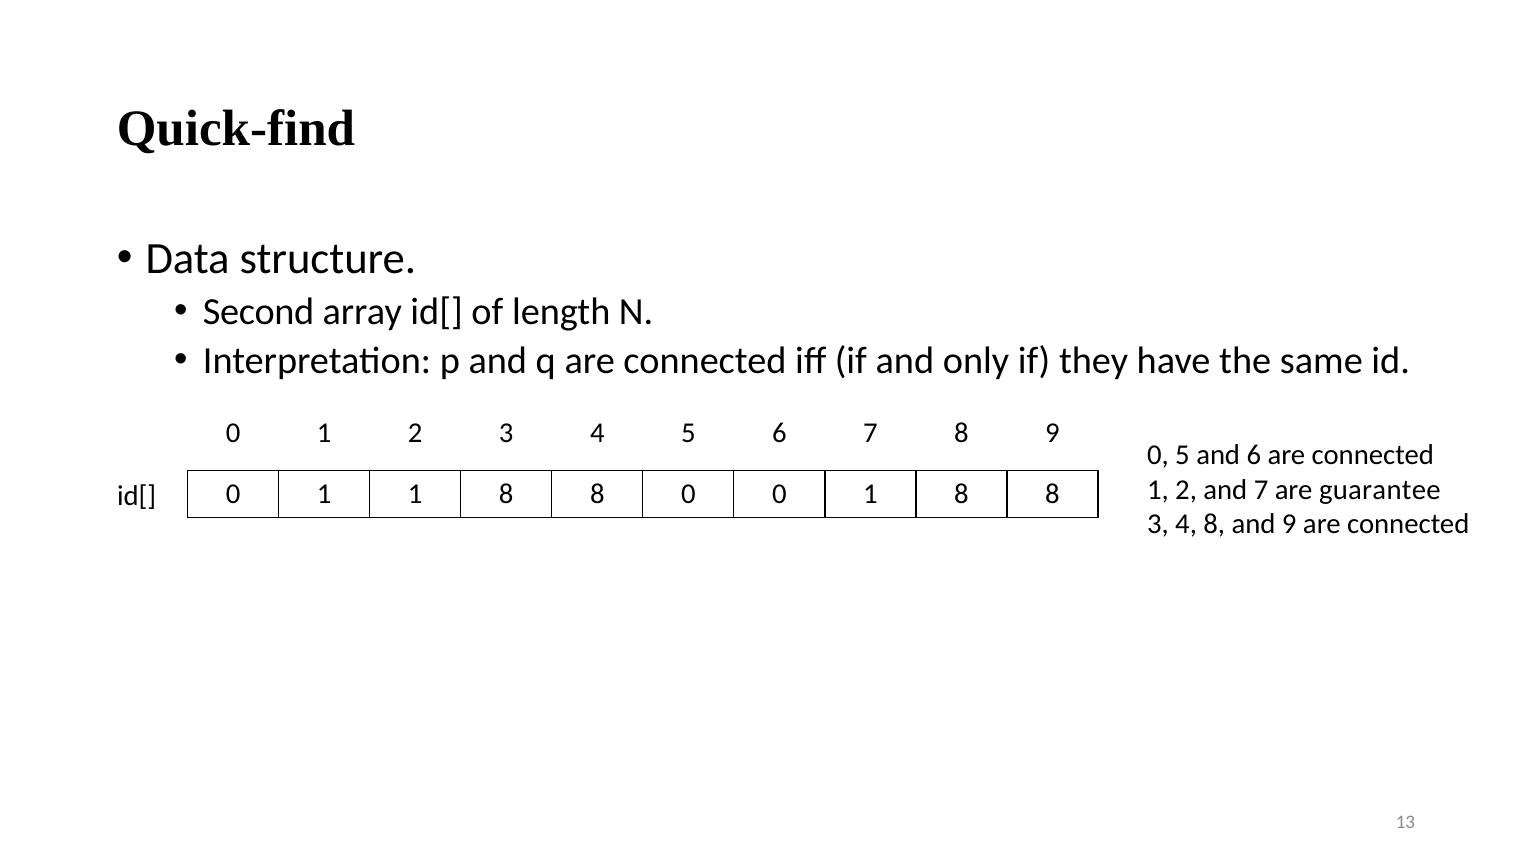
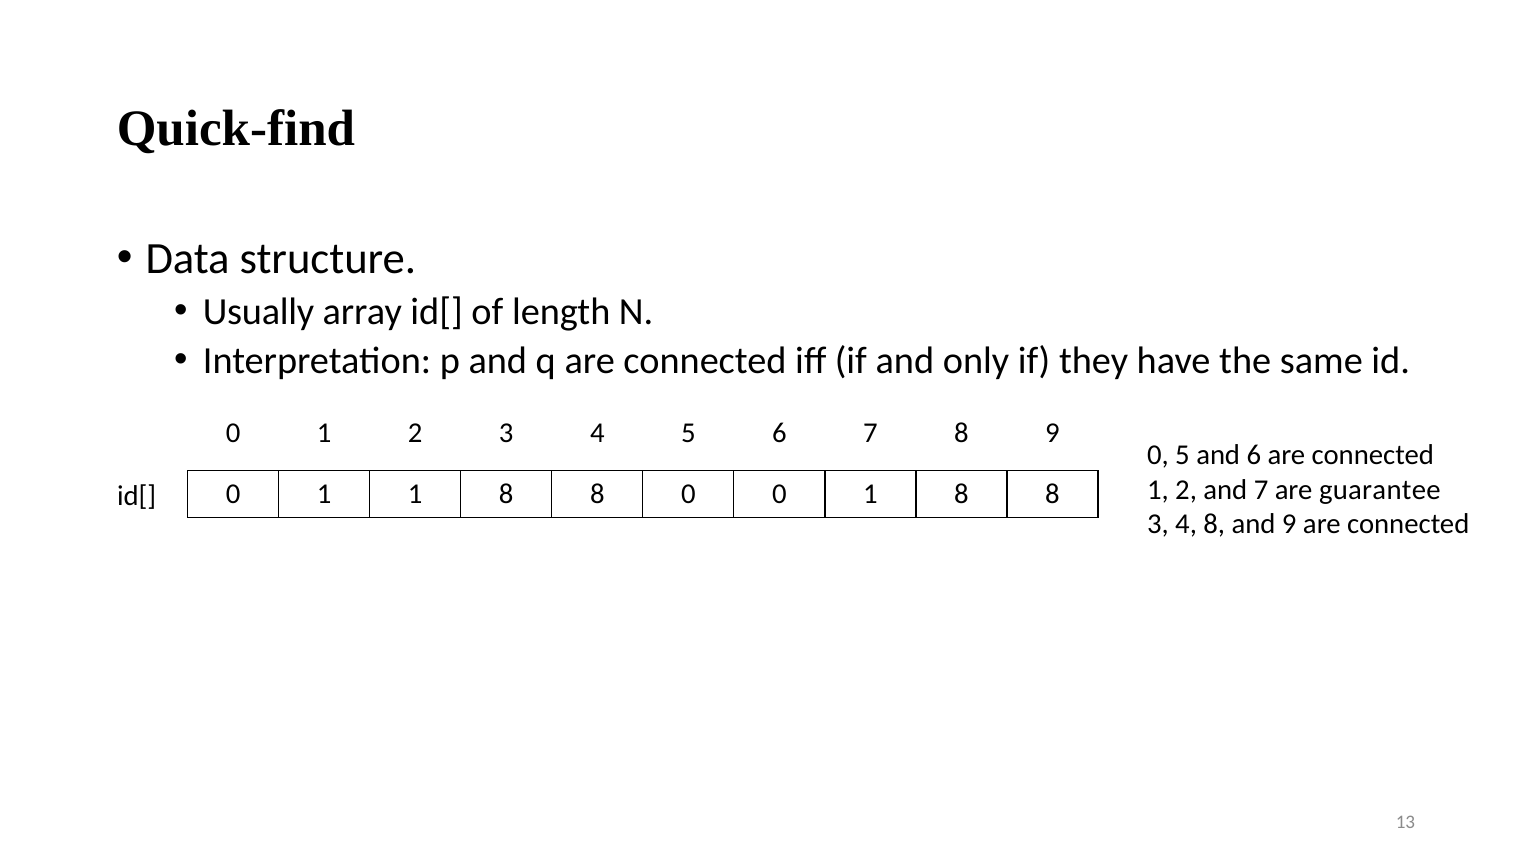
Second: Second -> Usually (259, 312)
